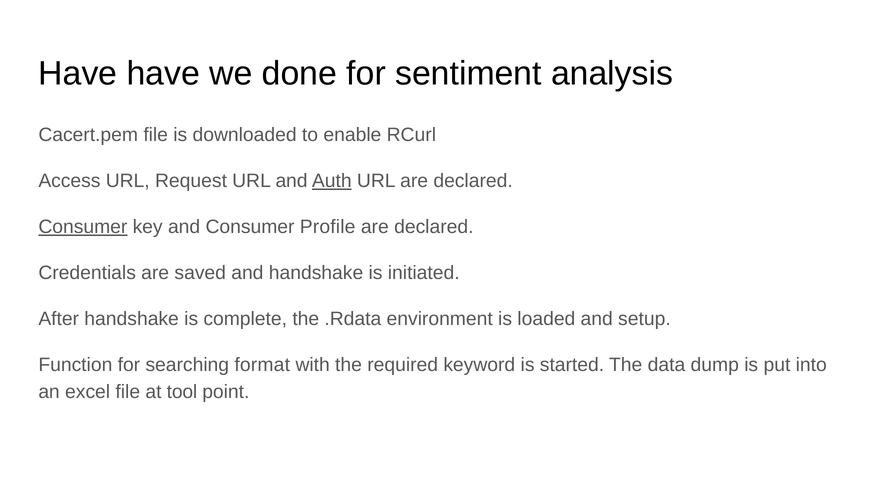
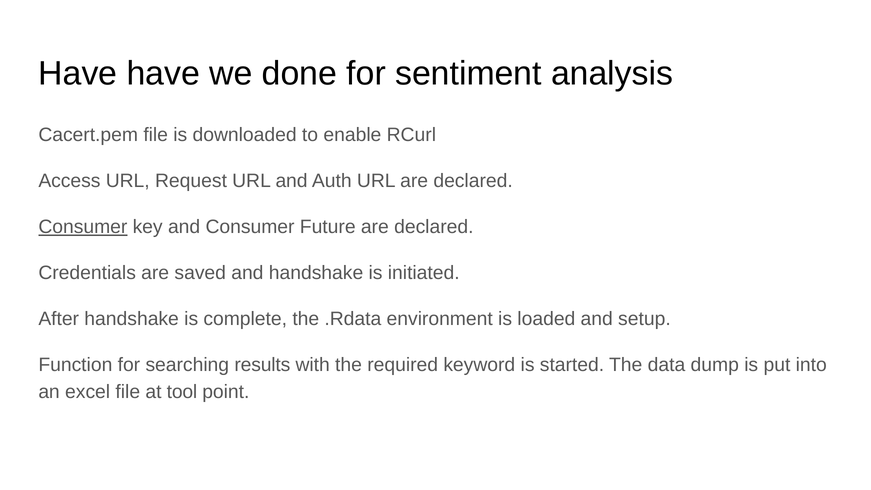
Auth underline: present -> none (332, 181)
Profile: Profile -> Future (328, 227)
format: format -> results (262, 365)
